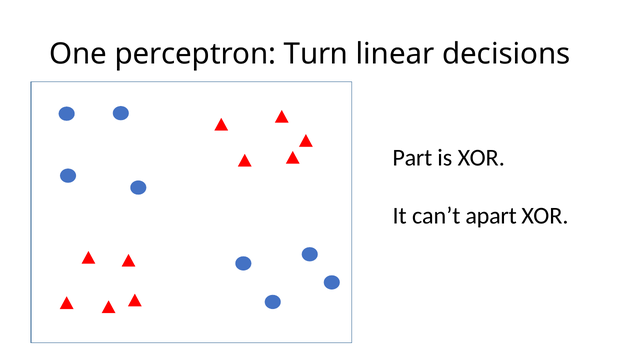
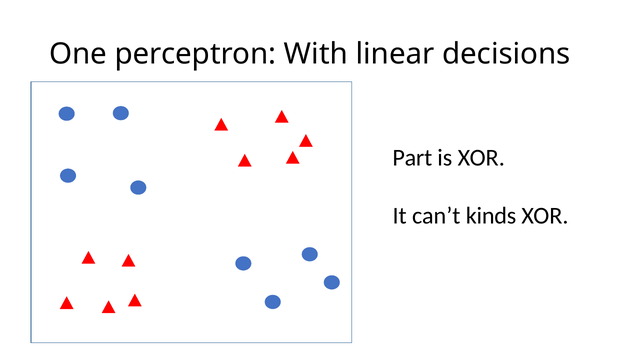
Turn: Turn -> With (316, 54)
apart: apart -> kinds (491, 216)
